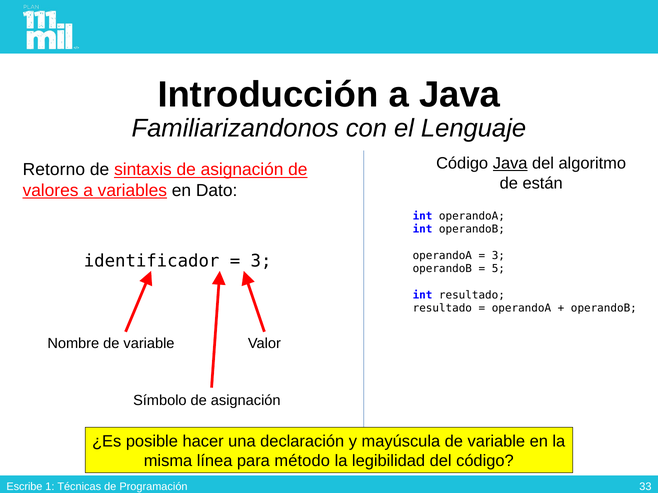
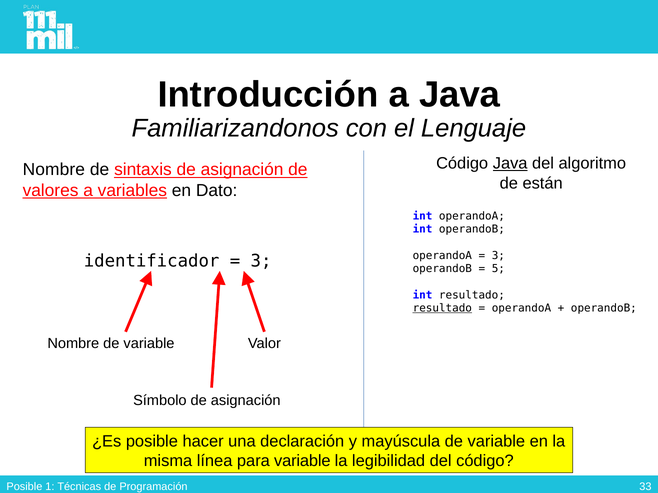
Retorno: Retorno -> Nombre (54, 170)
resultado underline: none -> present (442, 308)
para método: método -> variable (302, 461)
Escribe: Escribe -> Posible (24, 487)
